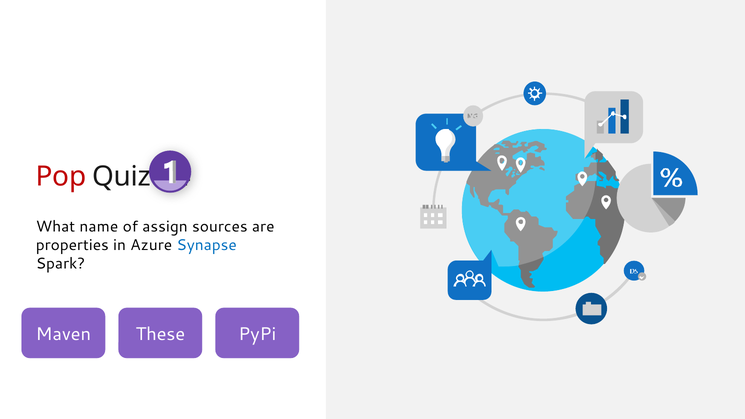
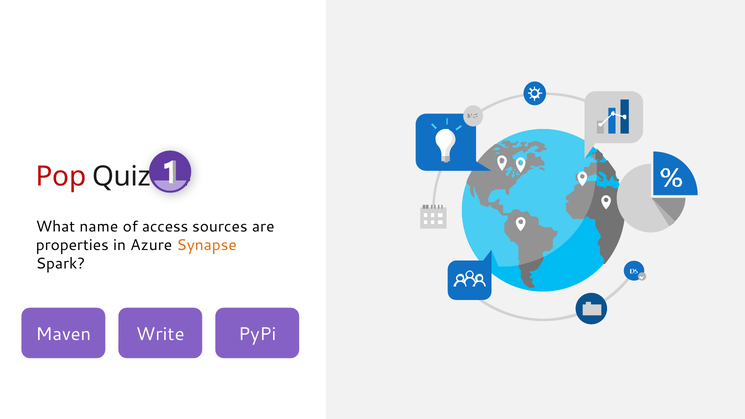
assign: assign -> access (165, 226)
Synapse colour: blue -> orange (207, 245)
These: These -> Write (160, 334)
